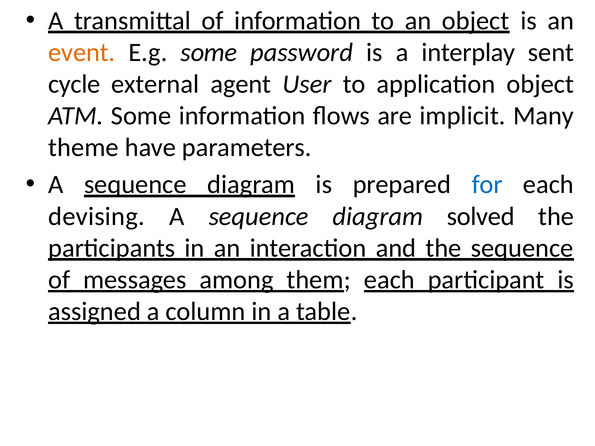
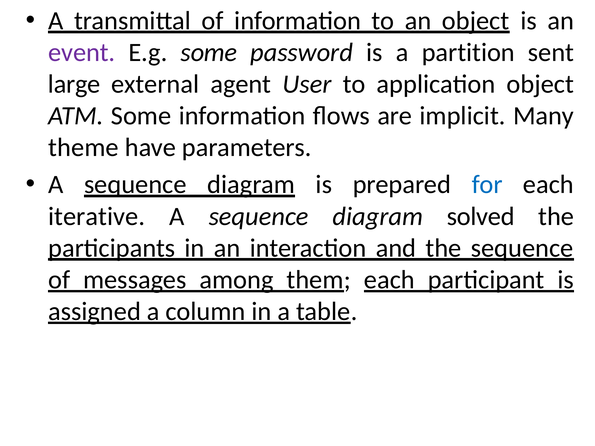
event colour: orange -> purple (82, 52)
interplay: interplay -> partition (468, 52)
cycle: cycle -> large (74, 84)
devising: devising -> iterative (97, 216)
